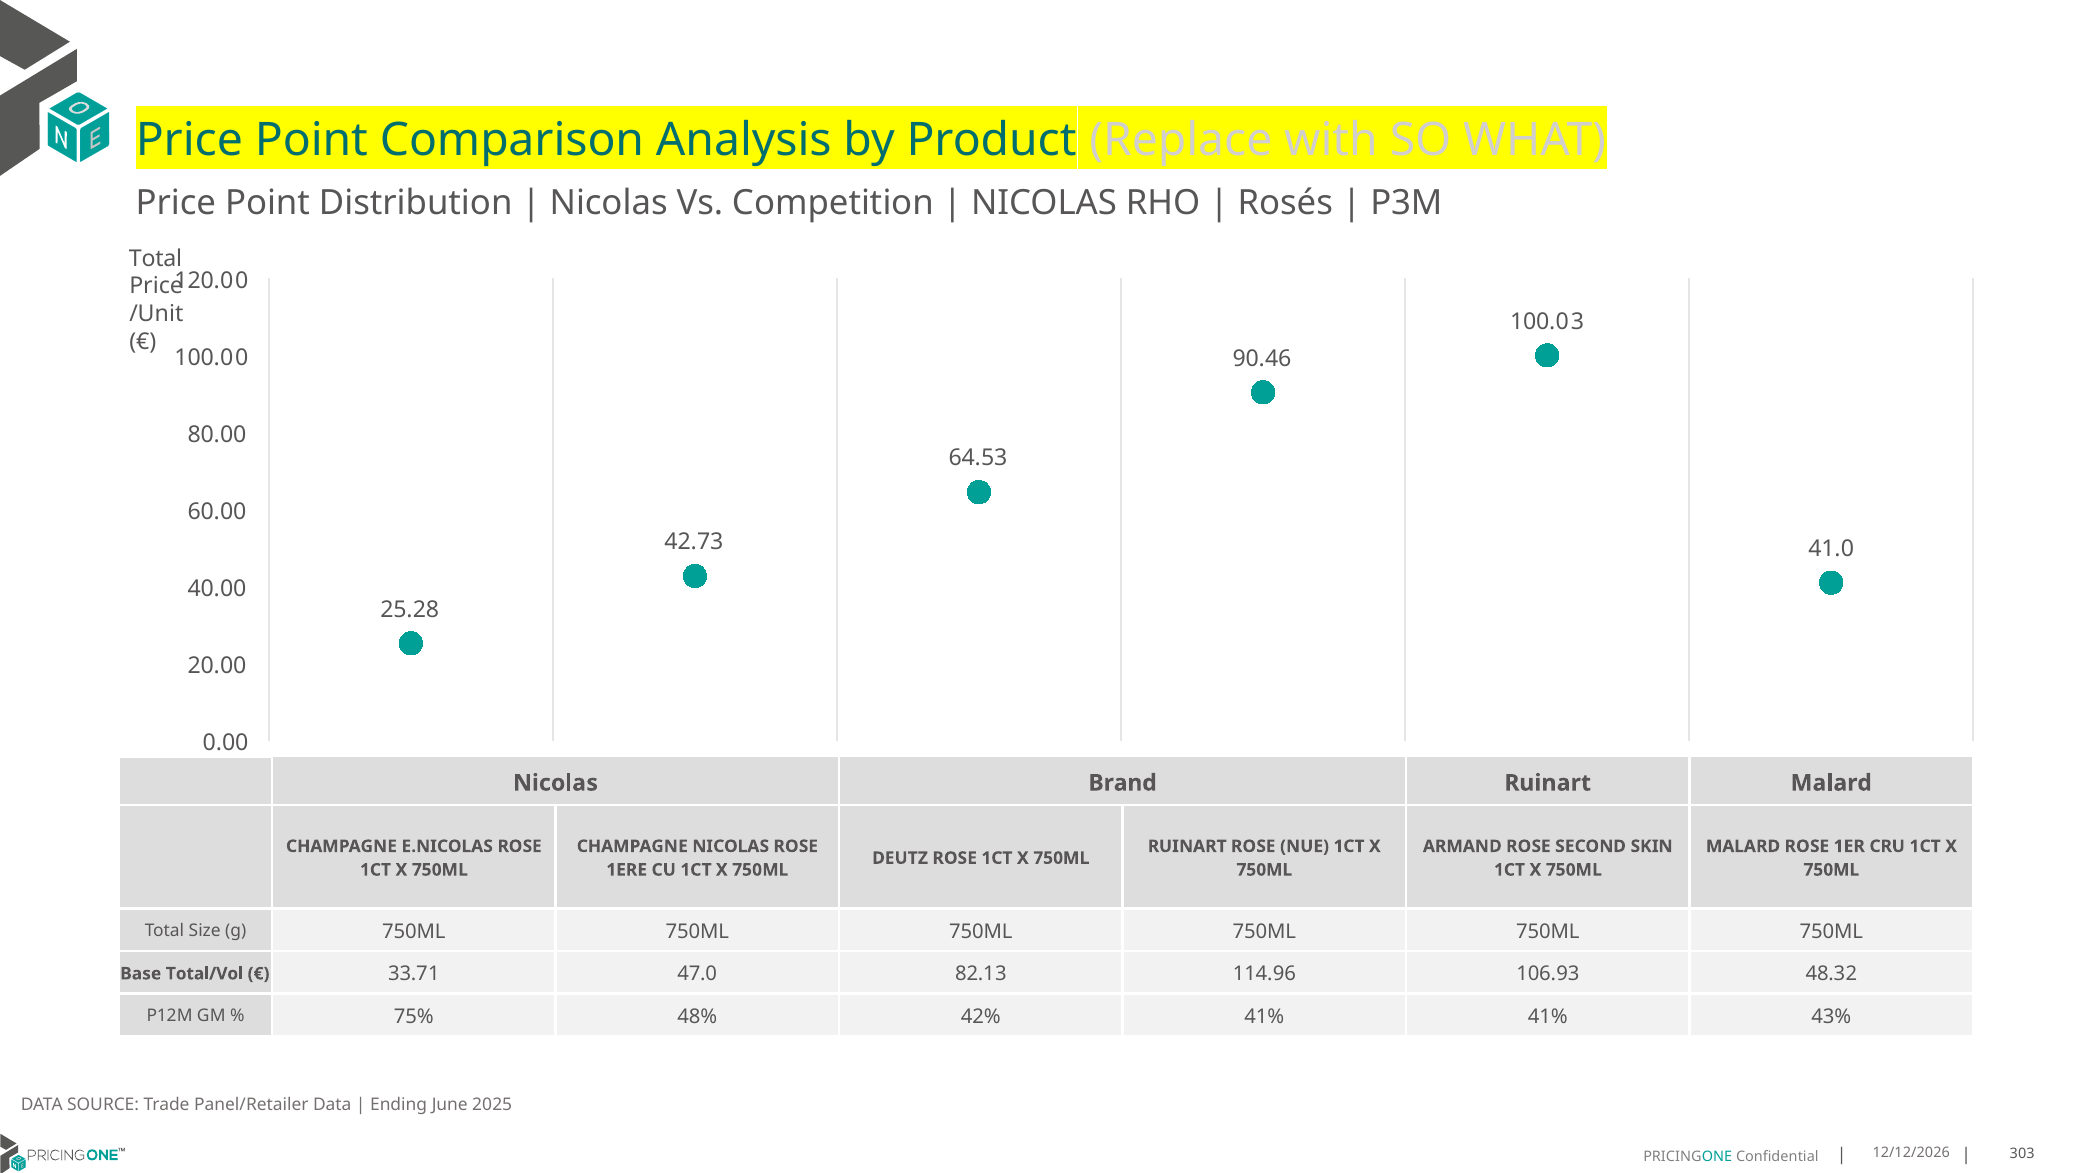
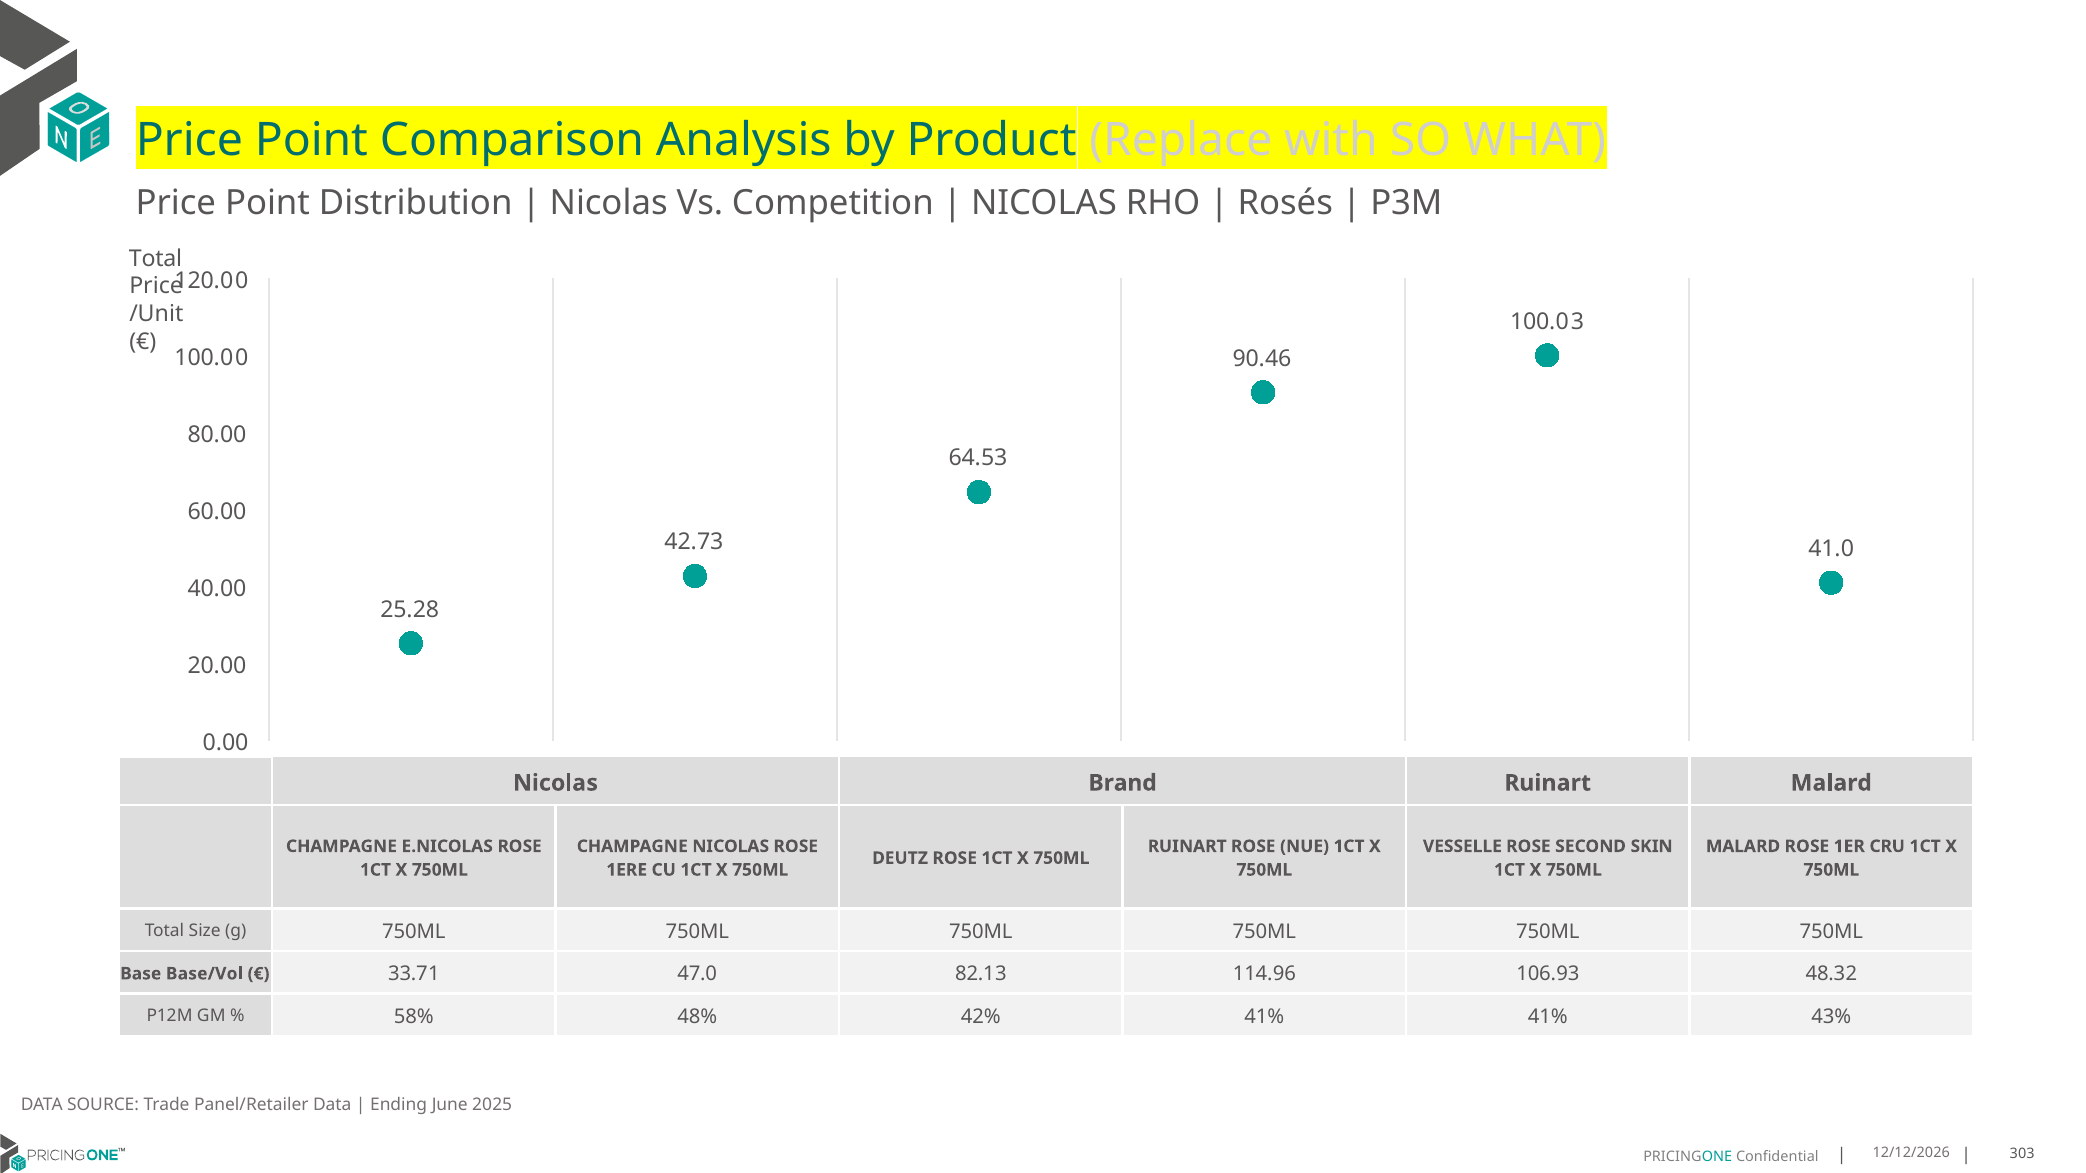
ARMAND: ARMAND -> VESSELLE (1462, 847)
Total/Vol: Total/Vol -> Base/Vol (204, 974)
75%: 75% -> 58% (414, 1017)
